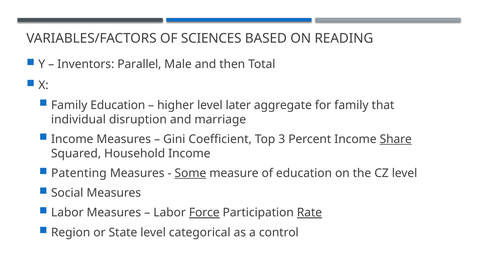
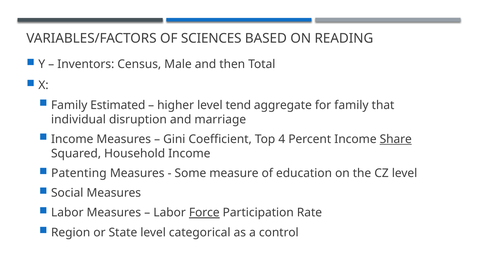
Parallel: Parallel -> Census (139, 64)
Family Education: Education -> Estimated (118, 105)
later: later -> tend (238, 105)
3: 3 -> 4 (282, 139)
Some underline: present -> none (190, 173)
Rate underline: present -> none (309, 213)
